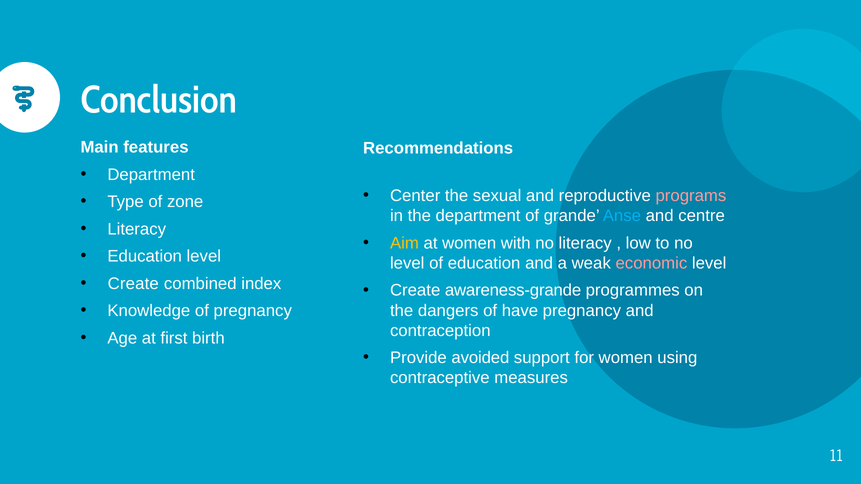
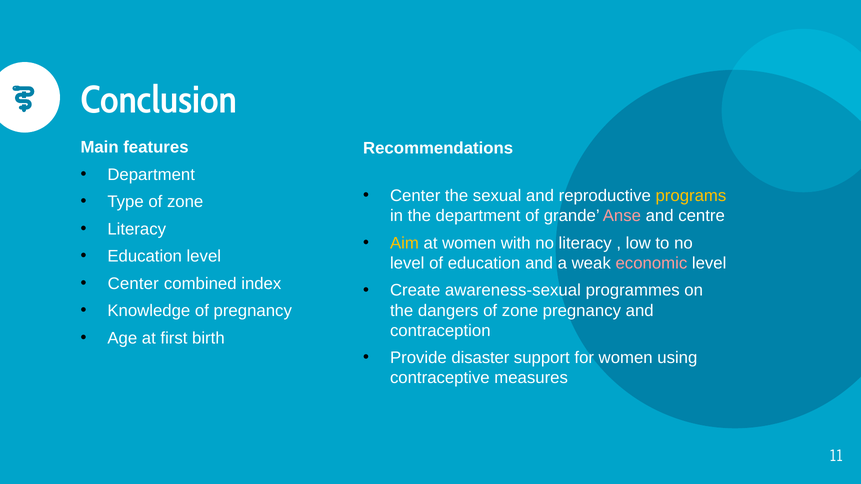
programs colour: pink -> yellow (691, 196)
Anse colour: light blue -> pink (622, 216)
Create: Create -> Center (133, 284)
awareness-grande: awareness-grande -> awareness-sexual (513, 291)
dangers of have: have -> zone (520, 311)
avoided: avoided -> disaster (480, 358)
